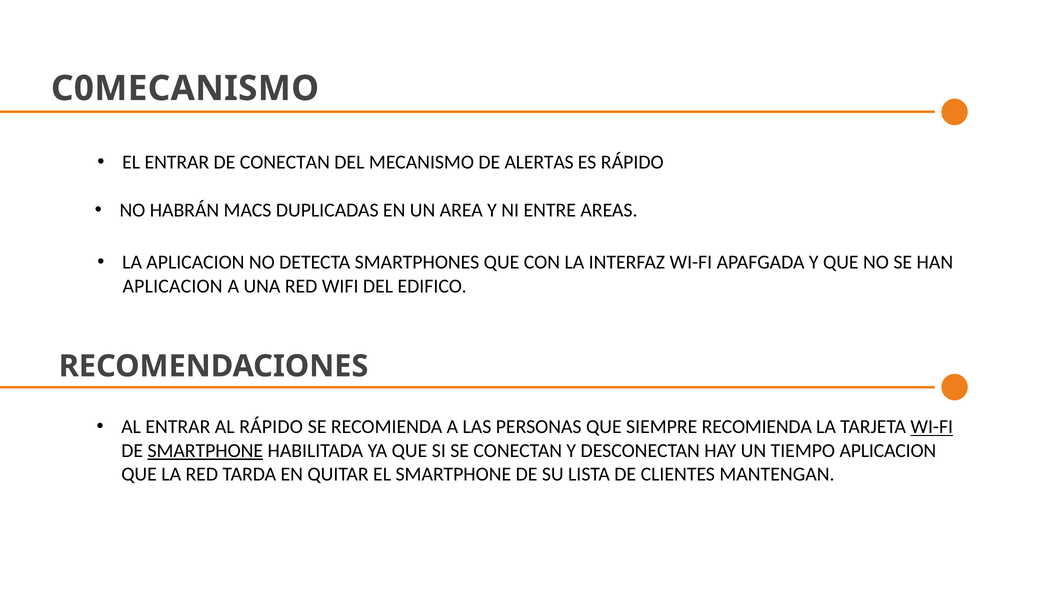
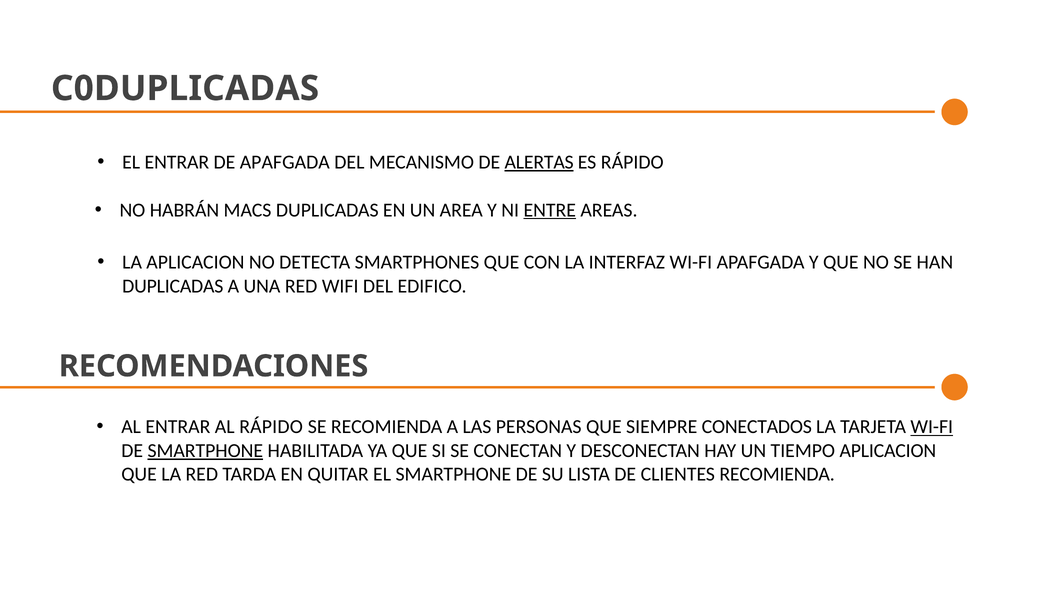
C0MECANISMO: C0MECANISMO -> C0DUPLICADAS (185, 88)
DE CONECTAN: CONECTAN -> APAFGADA (285, 162)
ALERTAS underline: none -> present (539, 162)
ENTRE underline: none -> present (550, 210)
APLICACION: APLICACION -> DUPLICADAS (173, 286)
SIEMPRE RECOMIENDA: RECOMIENDA -> CONECTADOS (757, 427)
CLIENTES MANTENGAN: MANTENGAN -> RECOMIENDA (777, 474)
